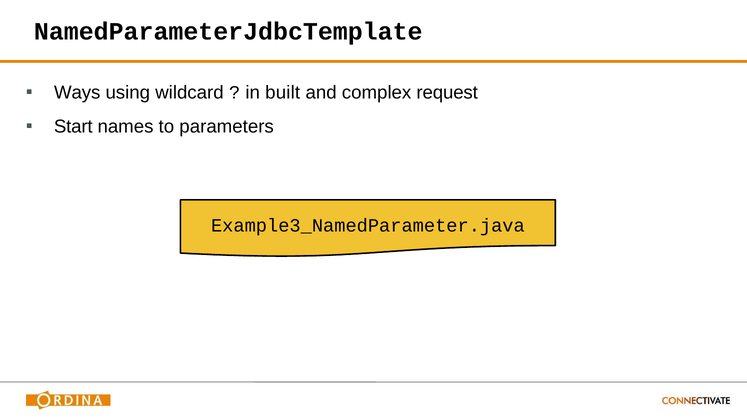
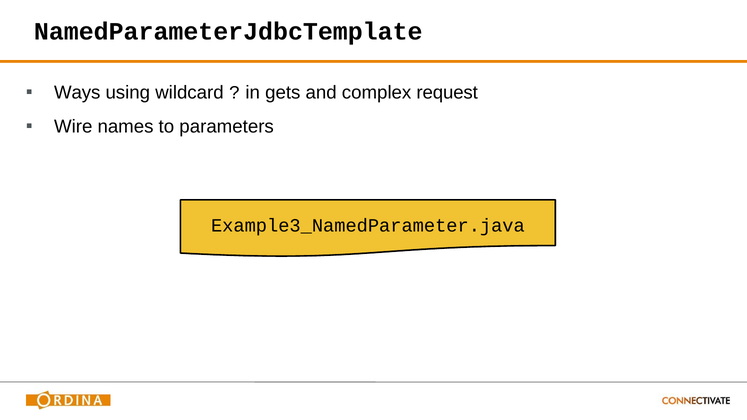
built: built -> gets (283, 93)
Start: Start -> Wire (73, 127)
